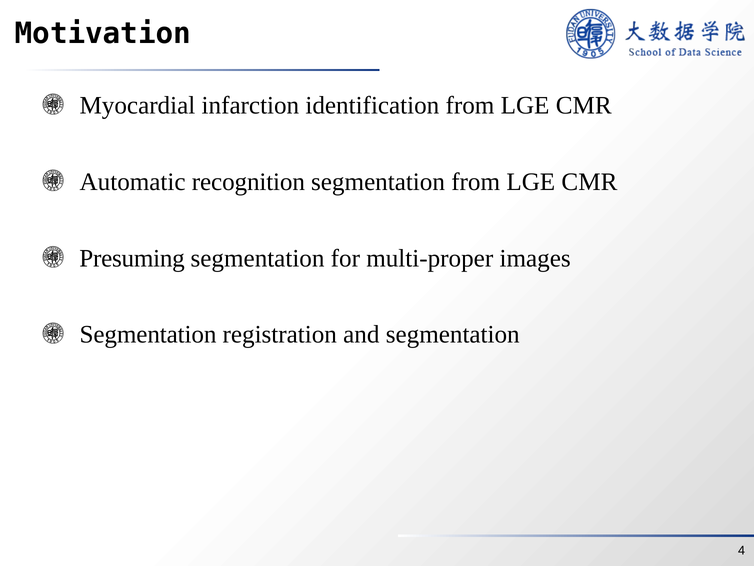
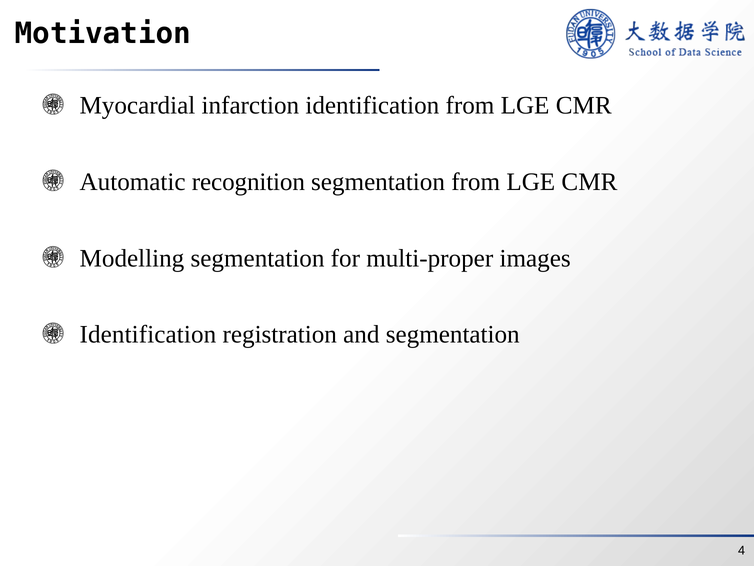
Presuming: Presuming -> Modelling (132, 258)
Segmentation: Segmentation -> Identification (148, 334)
